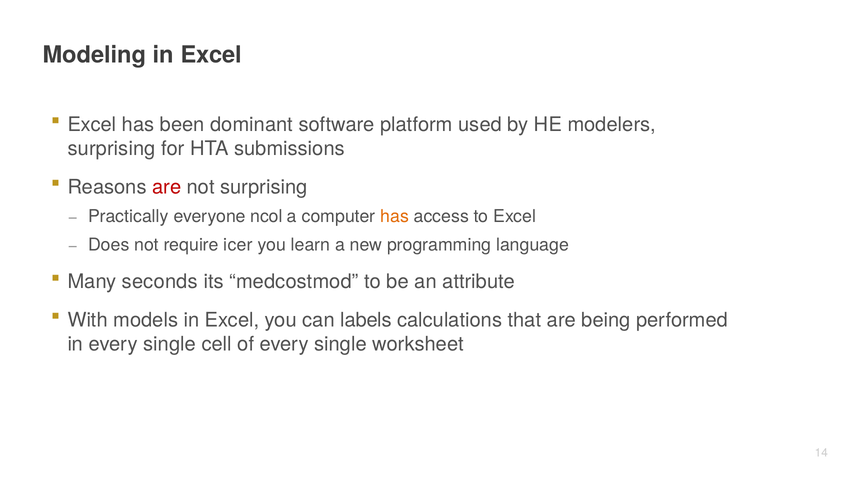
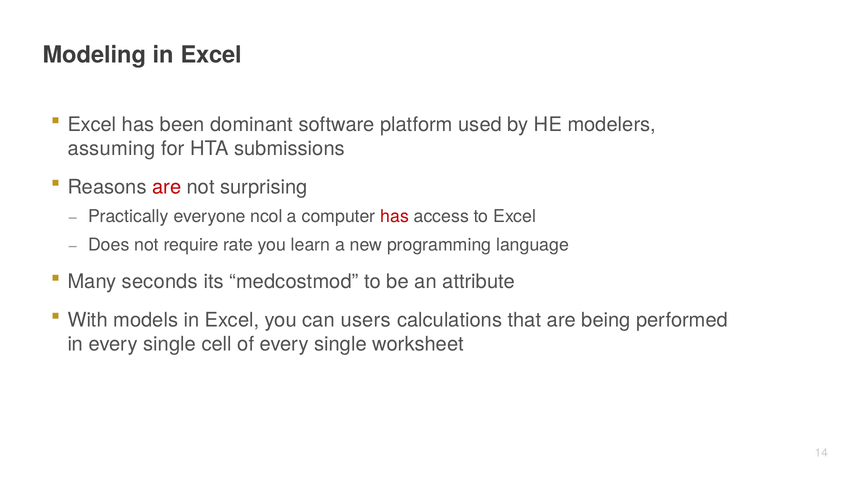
surprising: surprising -> assuming (112, 149)
has colour: orange -> red (395, 217)
icer: icer -> rate (238, 245)
labels: labels -> users (366, 321)
